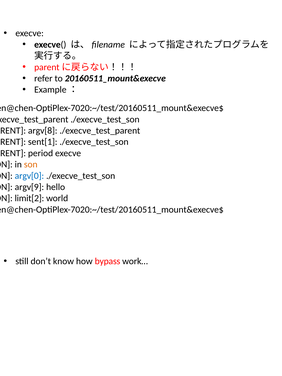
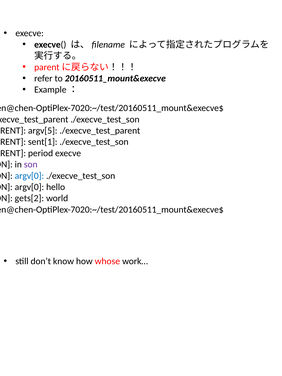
argv[8: argv[8 -> argv[5 (43, 131)
son colour: orange -> purple (31, 164)
argv[9: argv[9 -> argv[0 (29, 187)
limit[2: limit[2 -> gets[2 (29, 198)
bypass: bypass -> whose (107, 261)
